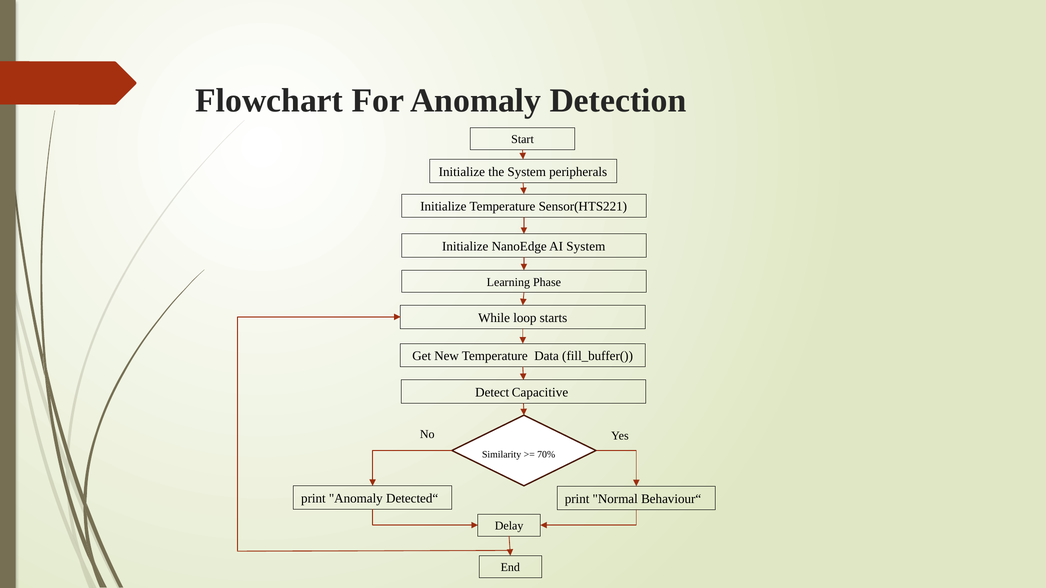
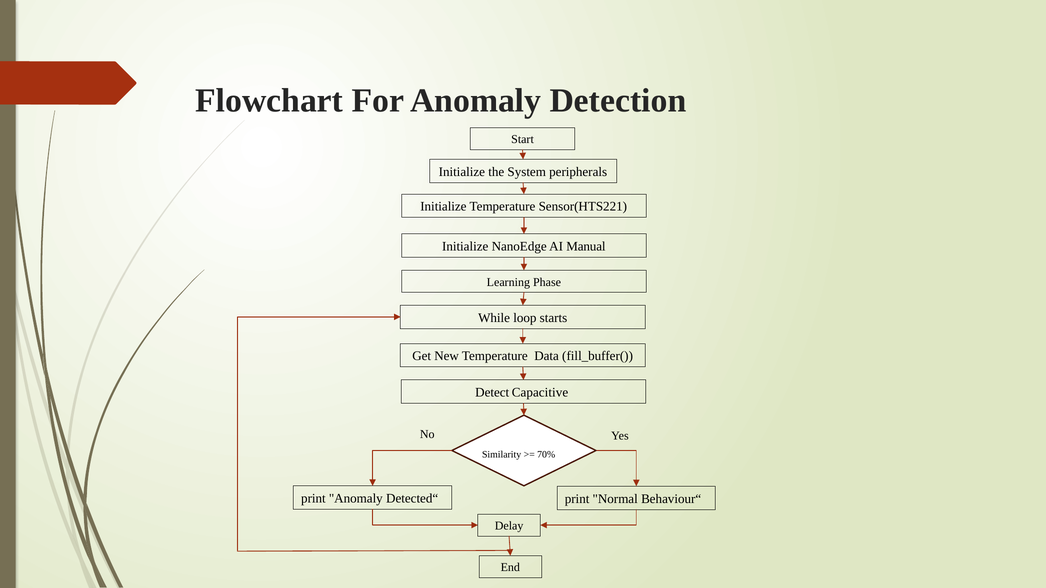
AI System: System -> Manual (586, 247)
